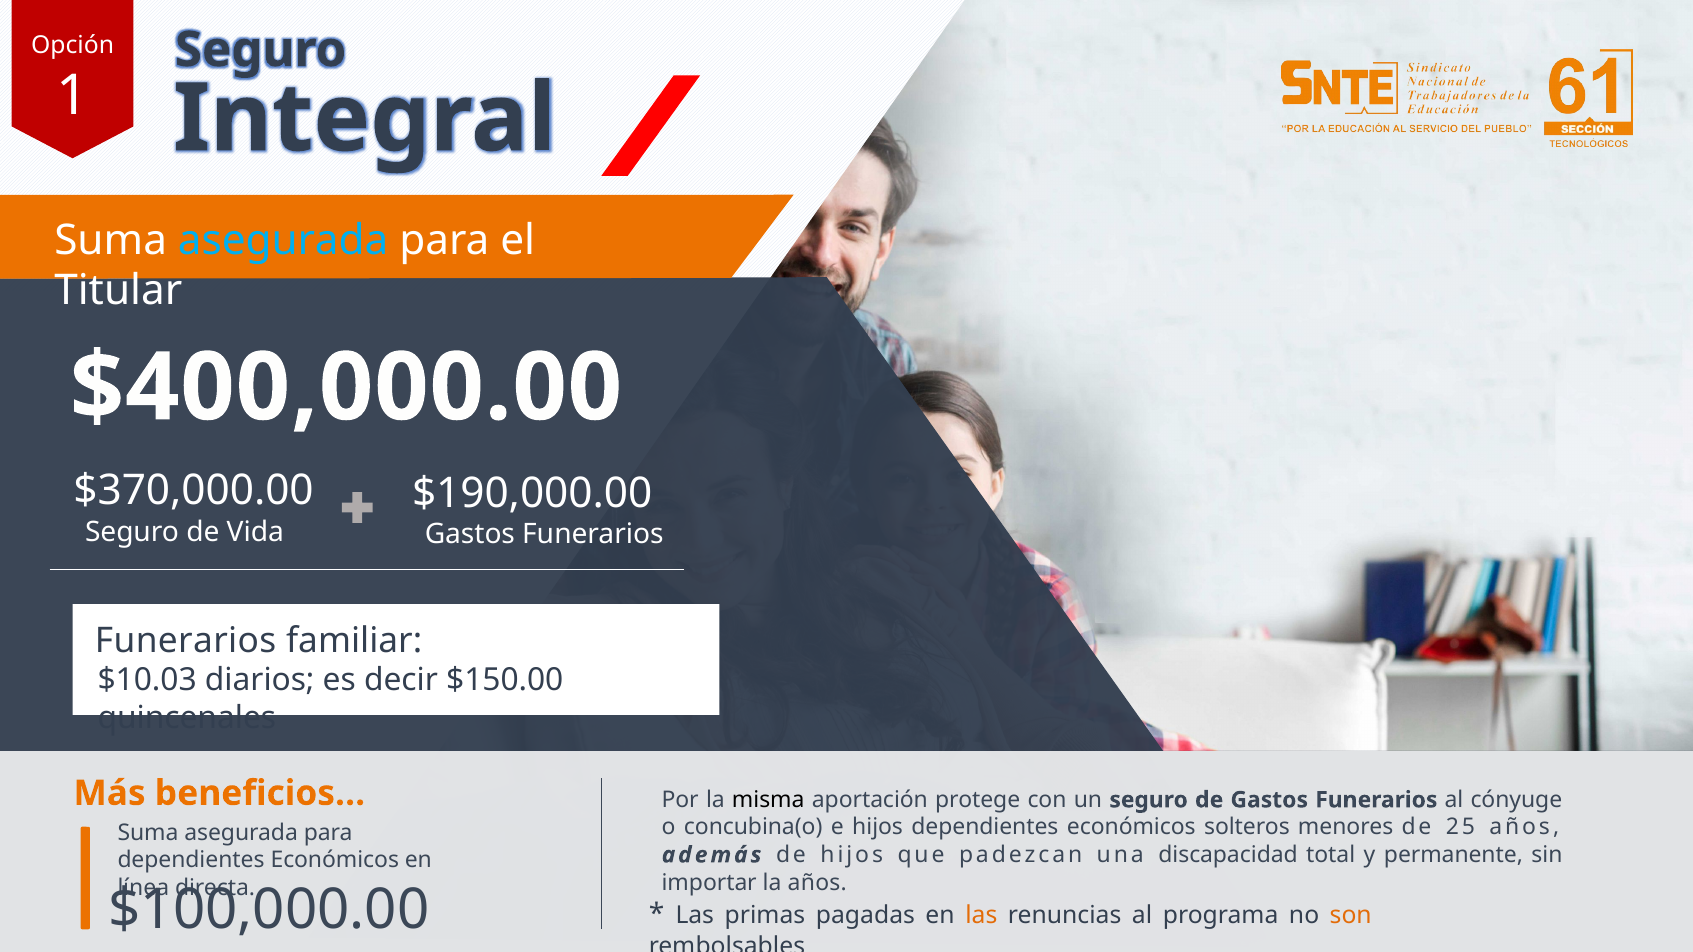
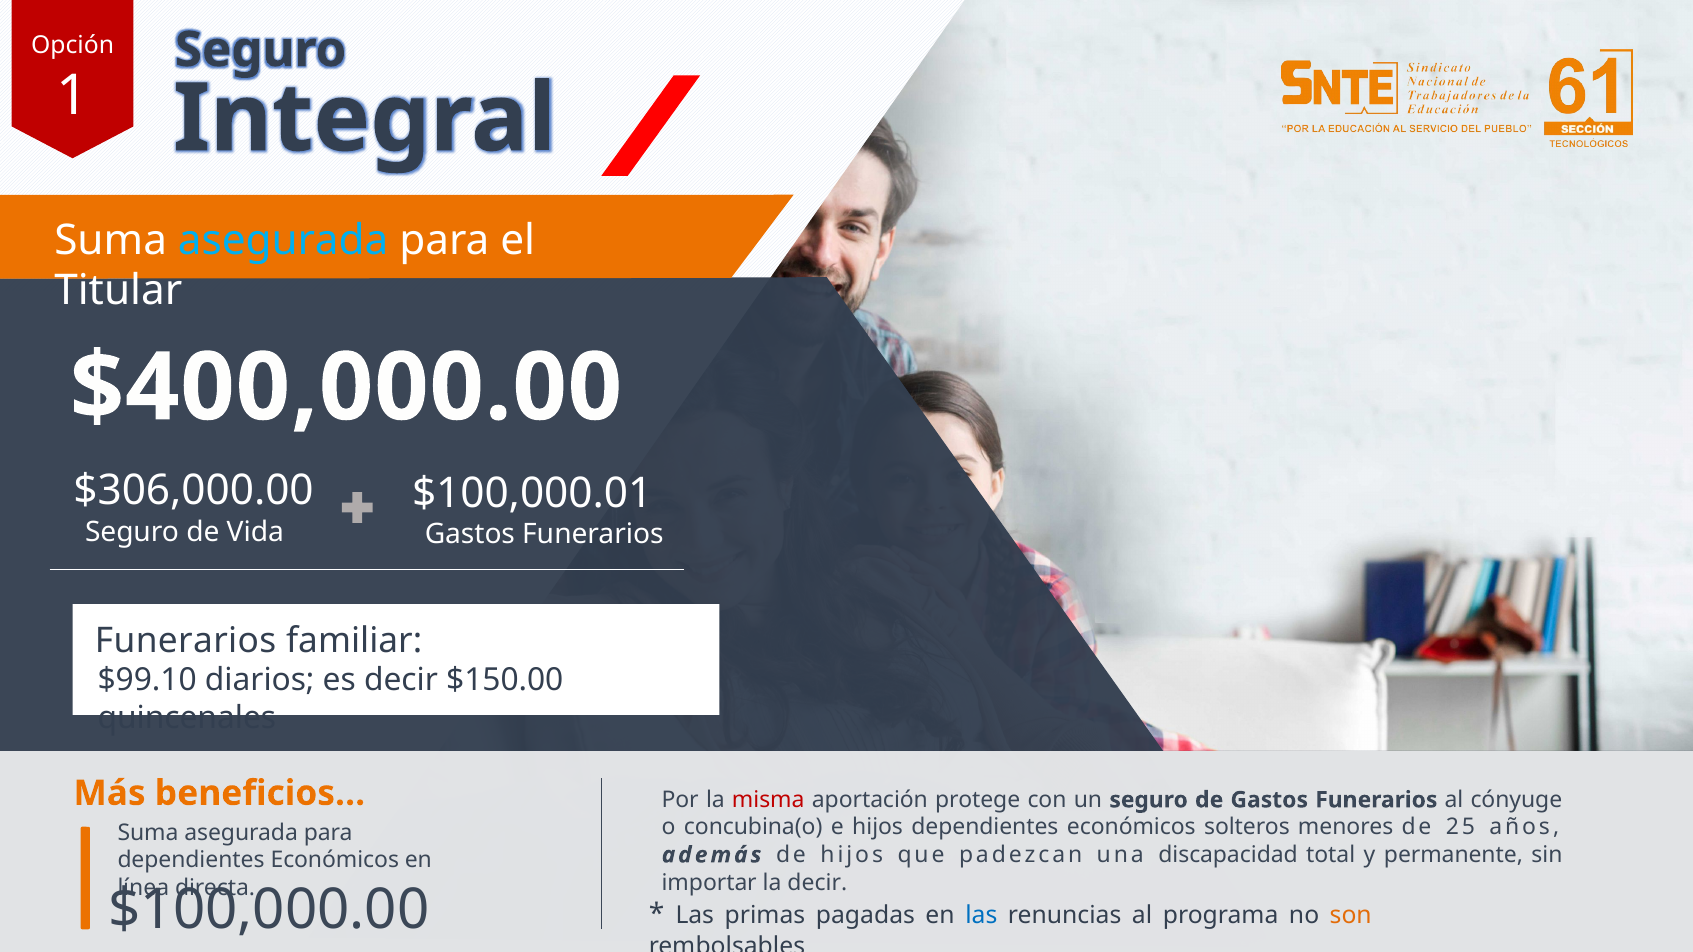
$370,000.00: $370,000.00 -> $306,000.00 (194, 490)
$190,000.00: $190,000.00 -> $100,000.01 (532, 494)
$10.03: $10.03 -> $99.10 (147, 680)
misma colour: black -> red (768, 800)
la años: años -> decir (817, 883)
las colour: orange -> blue (981, 916)
